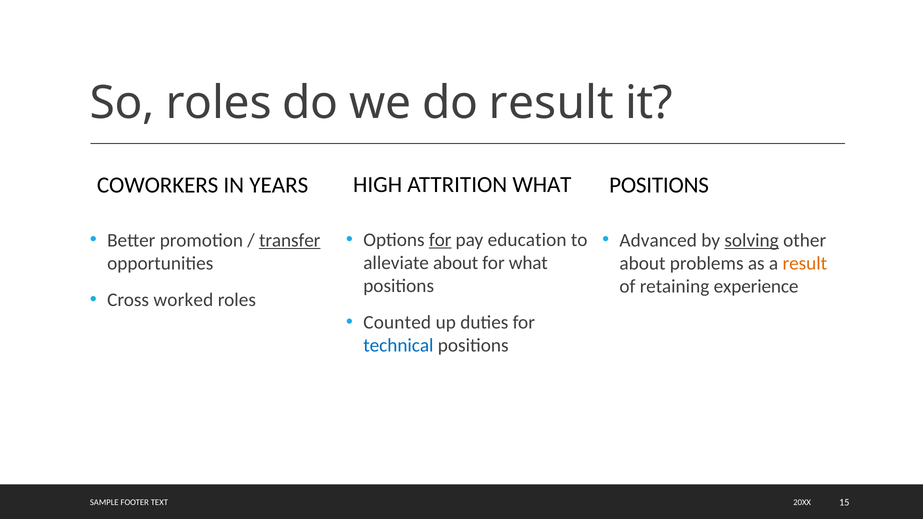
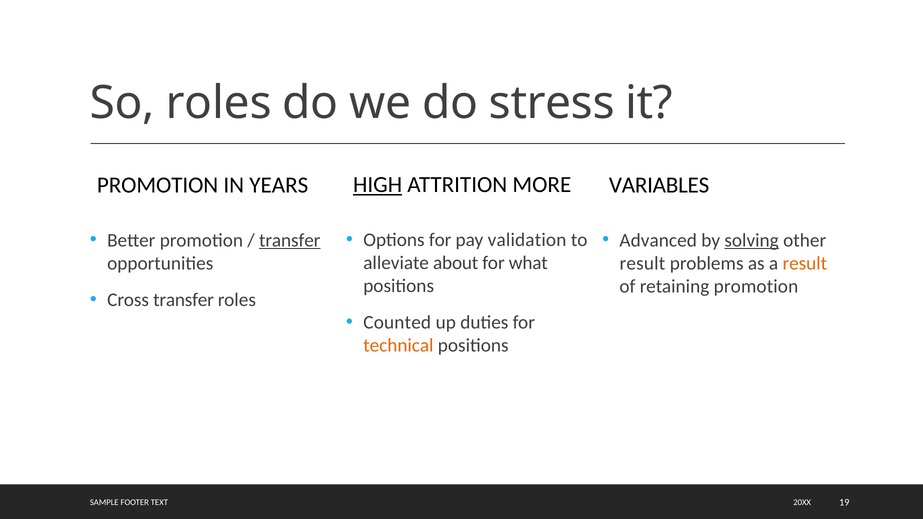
do result: result -> stress (552, 103)
HIGH underline: none -> present (378, 185)
ATTRITION WHAT: WHAT -> MORE (542, 185)
COWORKERS: COWORKERS -> PROMOTION (158, 185)
POSITIONS: POSITIONS -> VARIABLES (659, 185)
for underline: present -> none (440, 240)
education: education -> validation (527, 240)
about: about -> result (642, 263)
retaining experience: experience -> promotion (756, 286)
Cross worked: worked -> transfer (184, 300)
technical colour: blue -> orange (398, 346)
15: 15 -> 19 (844, 503)
